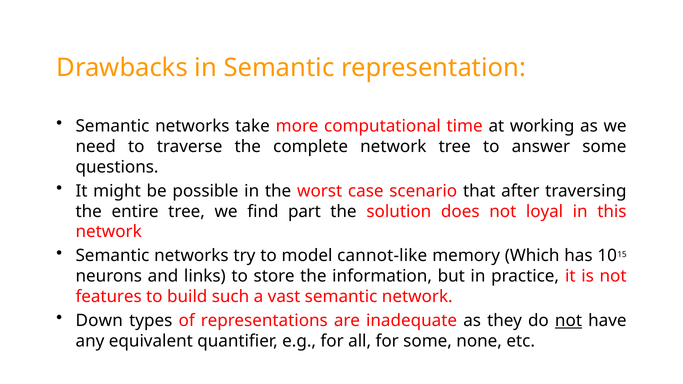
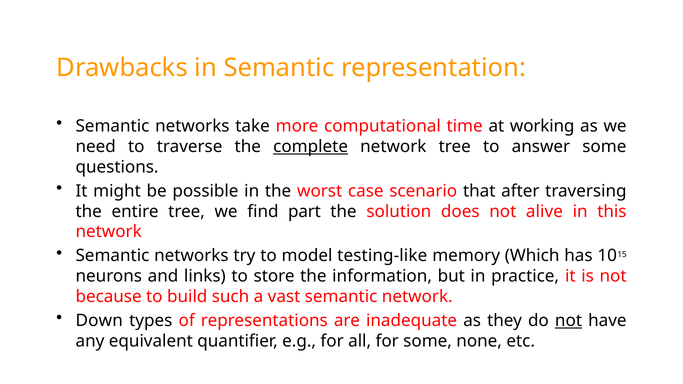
complete underline: none -> present (311, 147)
loyal: loyal -> alive (544, 211)
cannot-like: cannot-like -> testing-like (382, 256)
features: features -> because (109, 297)
